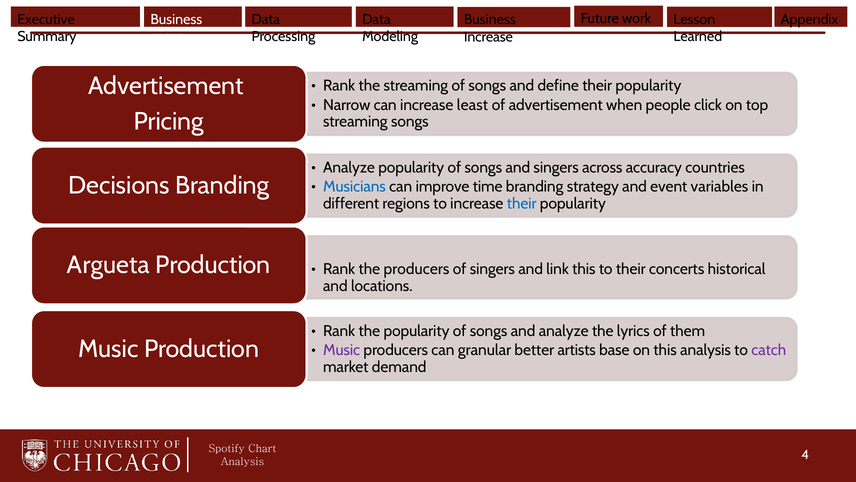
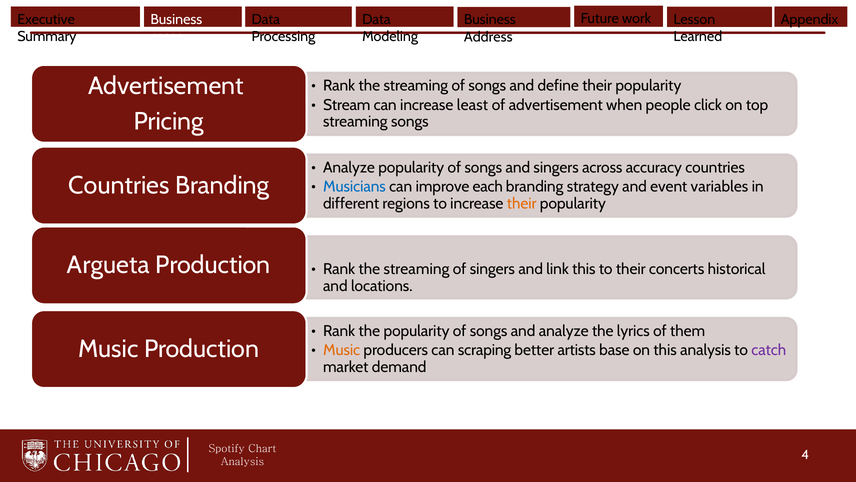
Increase: Increase -> Address (488, 37)
Narrow: Narrow -> Stream (347, 105)
Decisions: Decisions -> Countries (119, 185)
time: time -> each (488, 186)
their colour: blue -> orange (522, 203)
producers: producers -> streaming (416, 269)
Music colour: purple -> orange (342, 350)
granular: granular -> scraping (485, 350)
